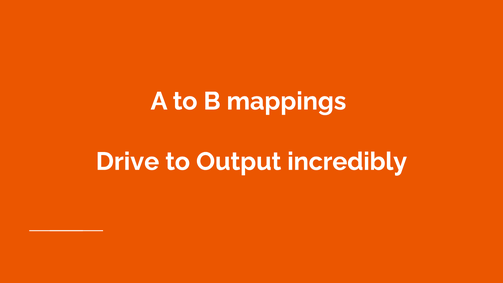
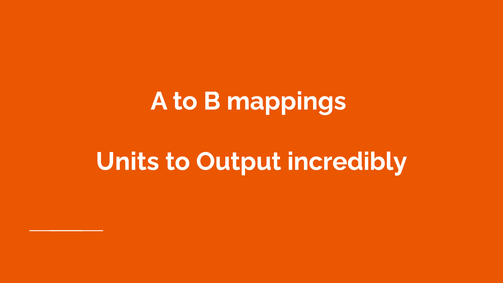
Drive: Drive -> Units (128, 162)
